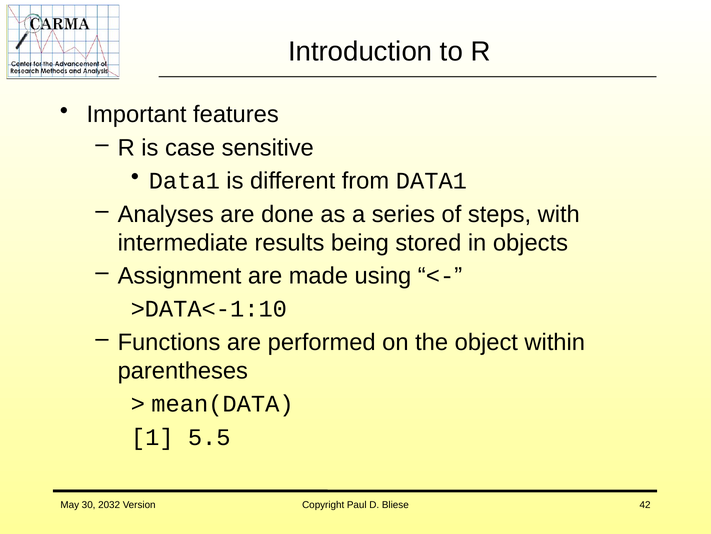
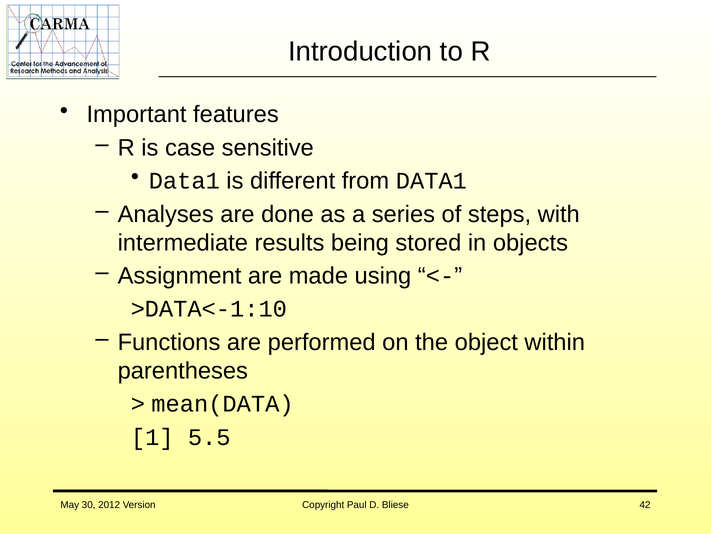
2032: 2032 -> 2012 (109, 504)
